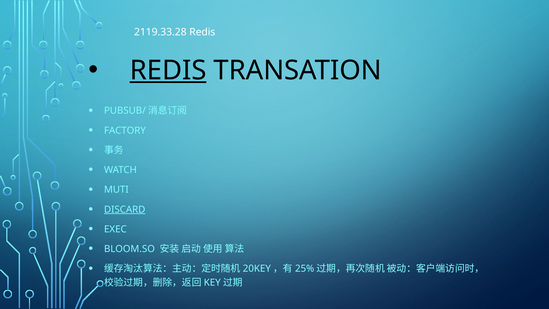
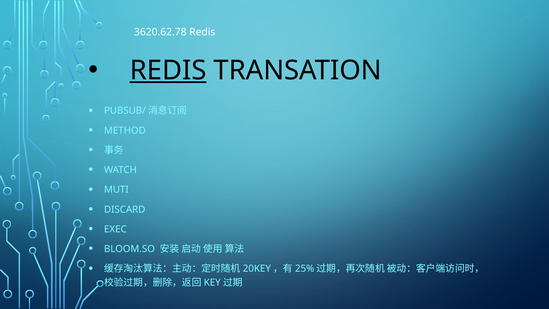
2119.33.28: 2119.33.28 -> 3620.62.78 (160, 32)
FACTORY: FACTORY -> METHOD (125, 130)
DISCARD underline: present -> none (125, 209)
